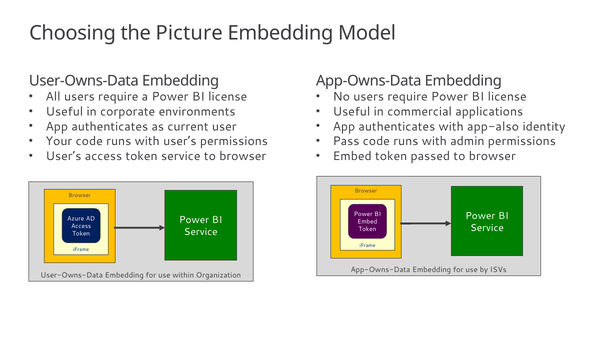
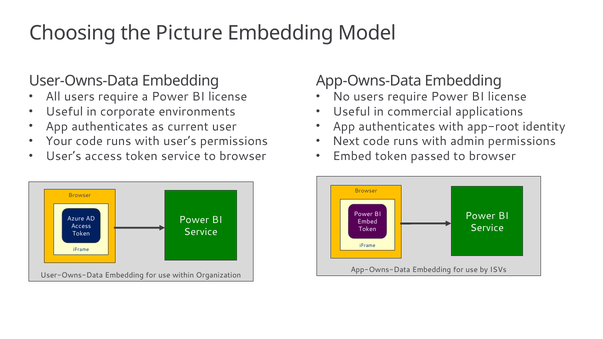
app-also: app-also -> app-root (493, 127)
Pass: Pass -> Next (346, 141)
